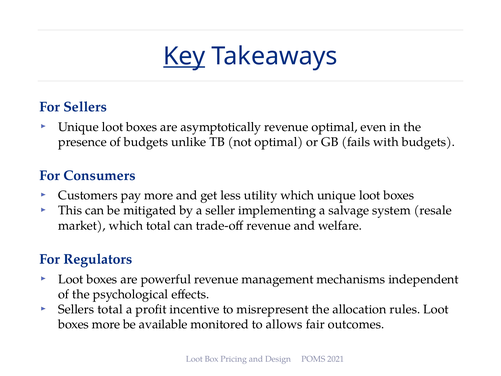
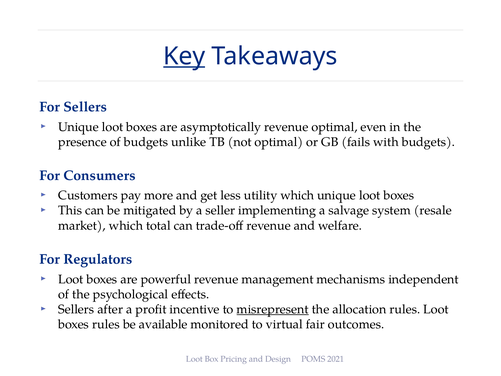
Sellers total: total -> after (110, 309)
misrepresent underline: none -> present (273, 309)
boxes more: more -> rules (106, 324)
allows: allows -> virtual (284, 324)
